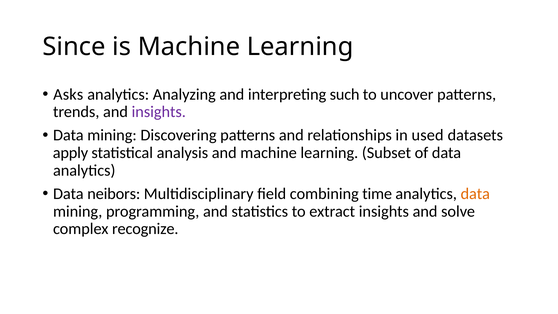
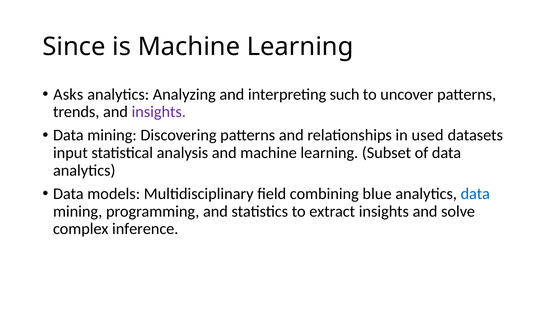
apply: apply -> input (70, 153)
neibors: neibors -> models (114, 194)
time: time -> blue (377, 194)
data colour: orange -> blue (475, 194)
recognize: recognize -> inference (145, 229)
